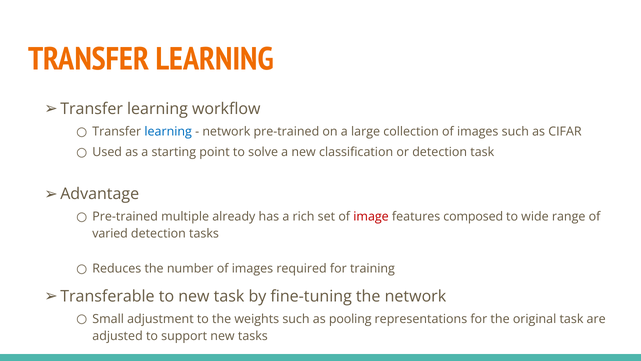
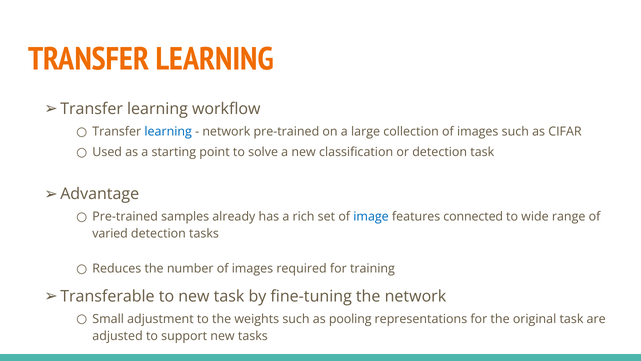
multiple: multiple -> samples (185, 216)
image colour: red -> blue (371, 216)
composed: composed -> connected (473, 216)
